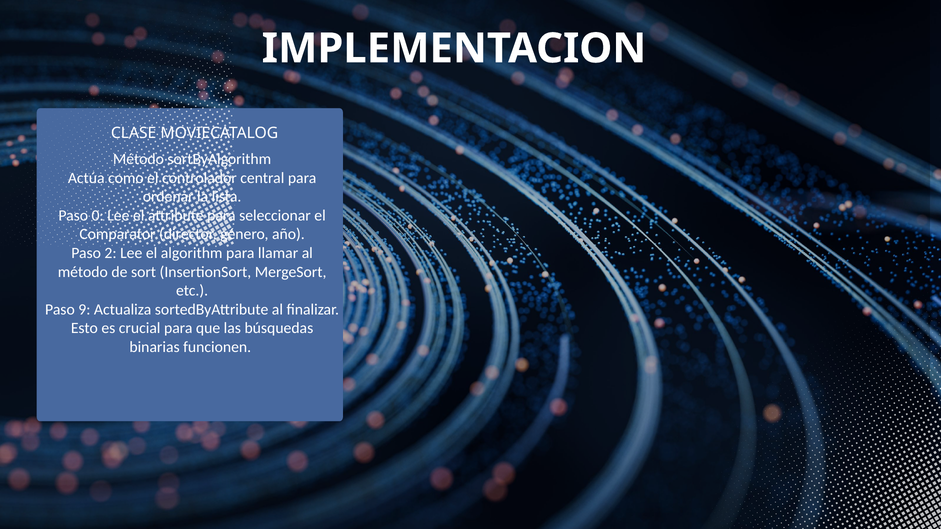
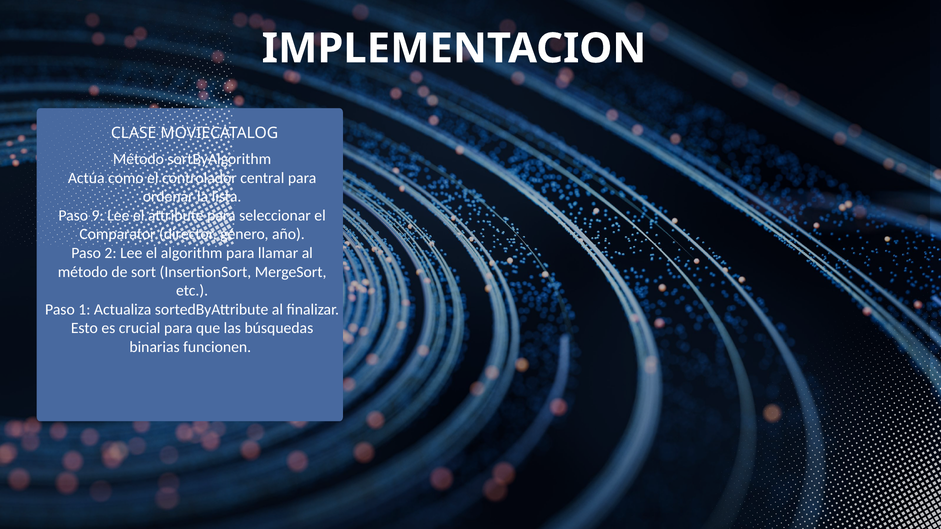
0: 0 -> 9 (98, 216)
9: 9 -> 1 (84, 310)
